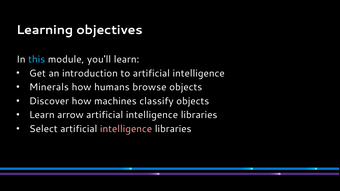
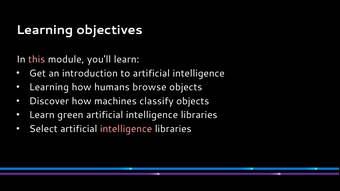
this colour: light blue -> pink (37, 60)
Minerals: Minerals -> Learning (49, 87)
arrow: arrow -> green (70, 115)
